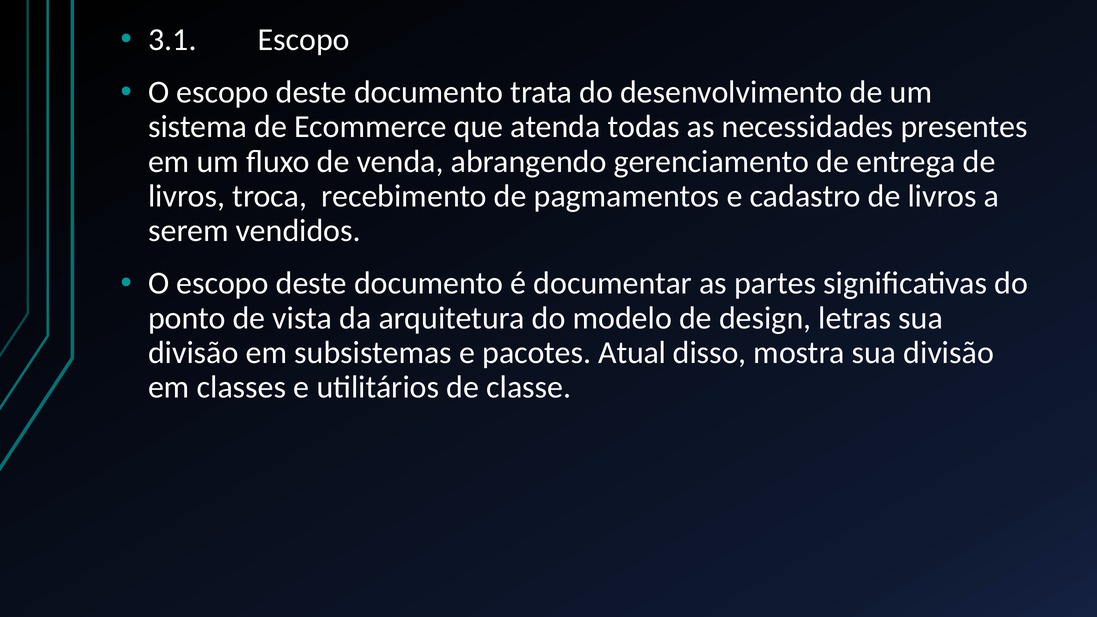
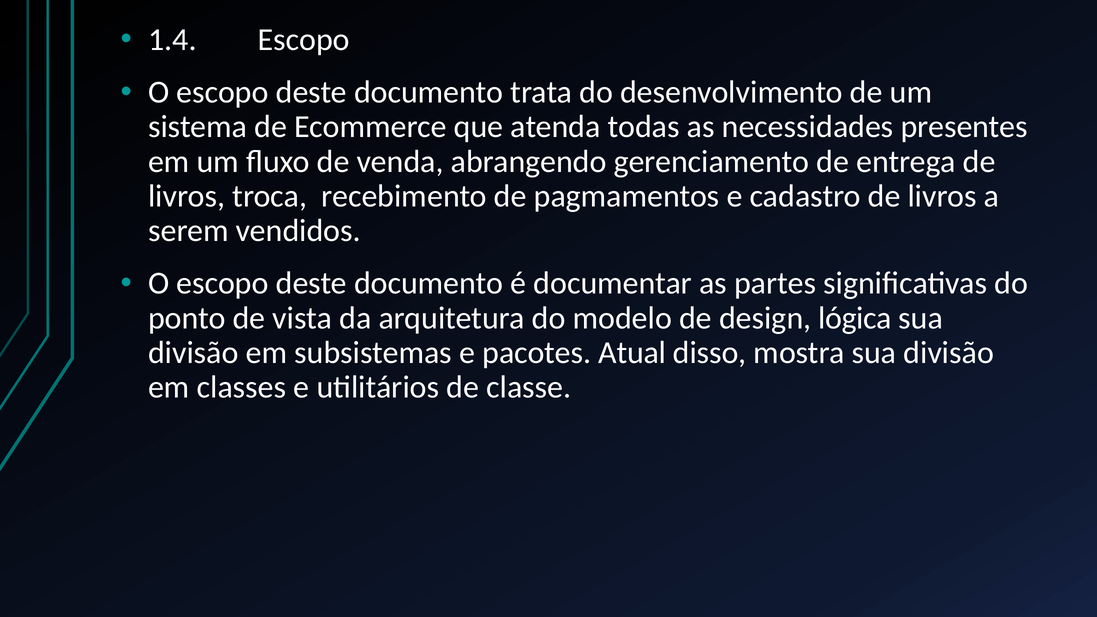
3.1: 3.1 -> 1.4 (172, 40)
letras: letras -> lógica (855, 318)
